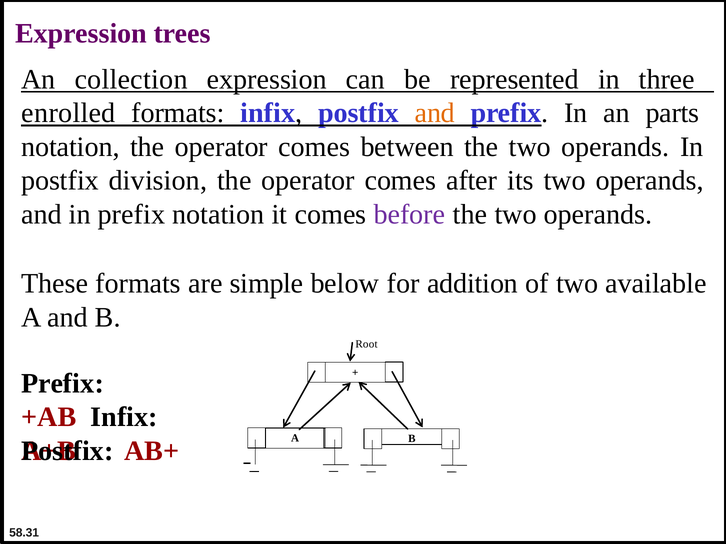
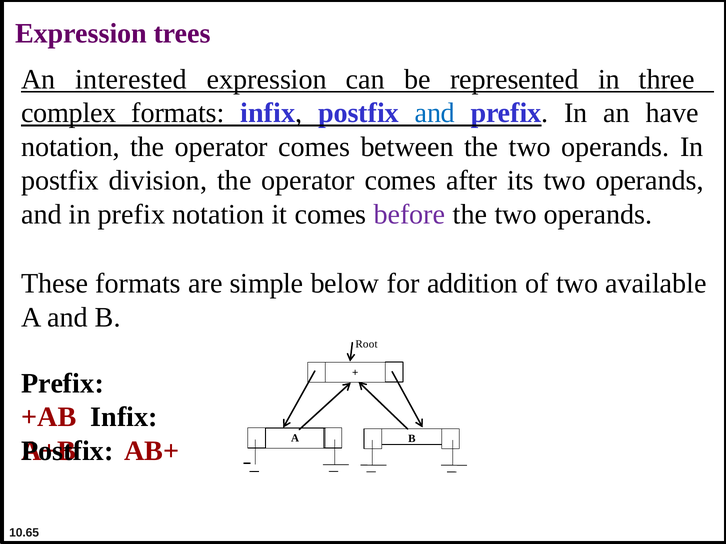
collection: collection -> interested (131, 79)
enrolled: enrolled -> complex (69, 113)
and colour: orange -> blue (435, 113)
parts: parts -> have (672, 113)
58.31: 58.31 -> 10.65 (24, 533)
